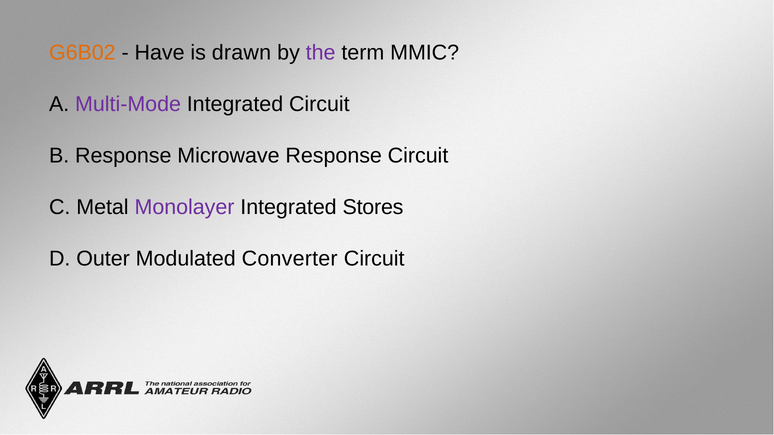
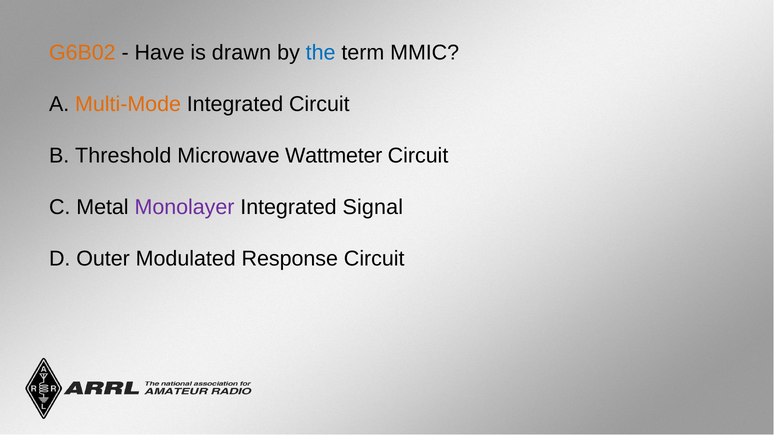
the colour: purple -> blue (321, 53)
Multi-Mode colour: purple -> orange (128, 104)
B Response: Response -> Threshold (123, 156)
Microwave Response: Response -> Wattmeter (334, 156)
Stores: Stores -> Signal (373, 207)
Converter: Converter -> Response (290, 259)
